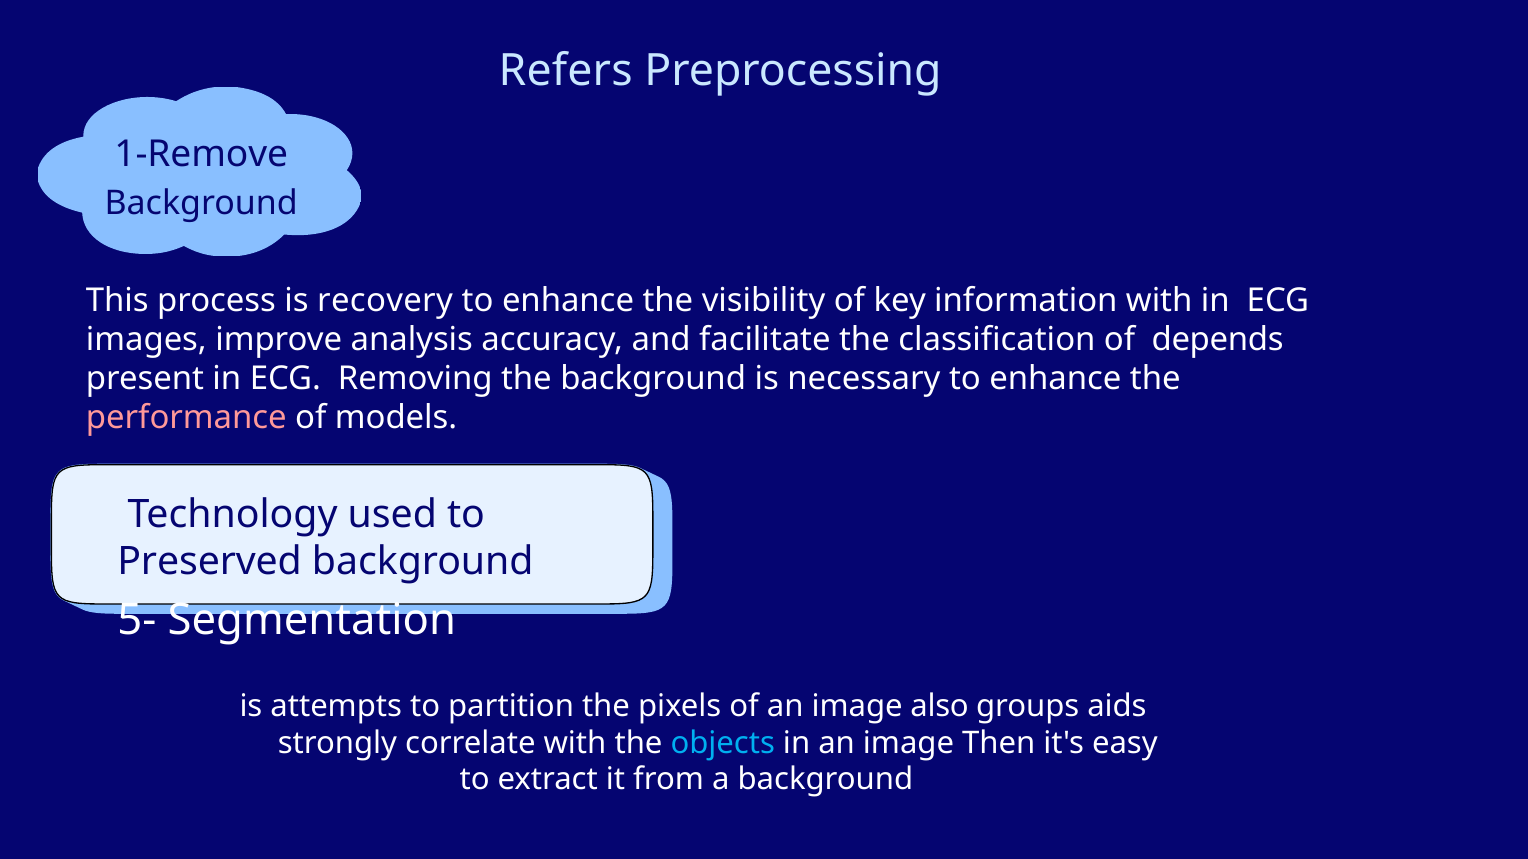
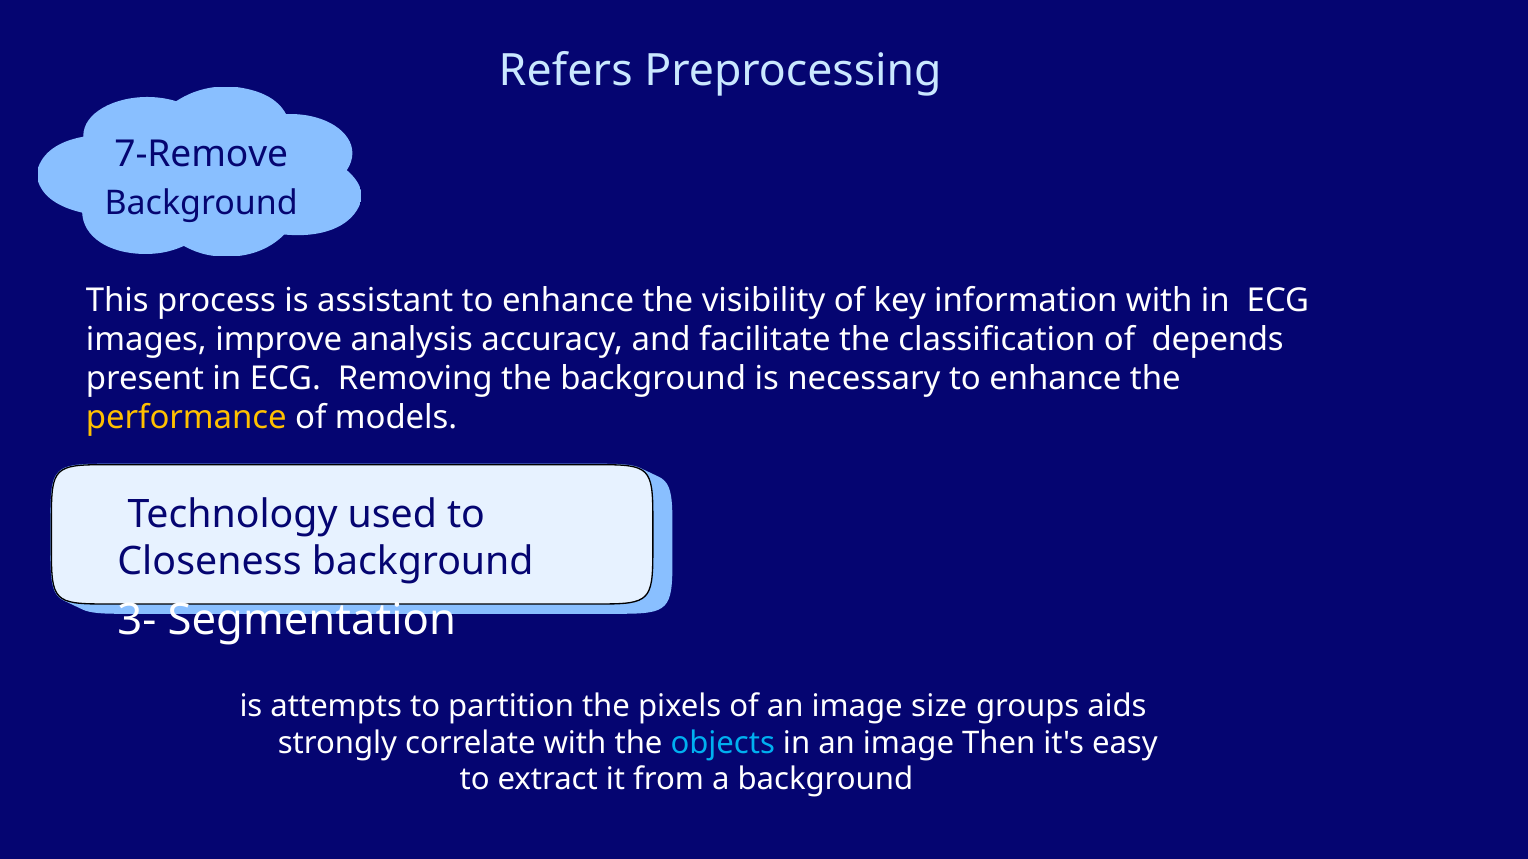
1-Remove: 1-Remove -> 7-Remove (201, 154)
recovery: recovery -> assistant (385, 301)
performance colour: pink -> yellow (186, 418)
Preserved: Preserved -> Closeness (209, 562)
5-: 5- -> 3- (137, 621)
also: also -> size (939, 707)
